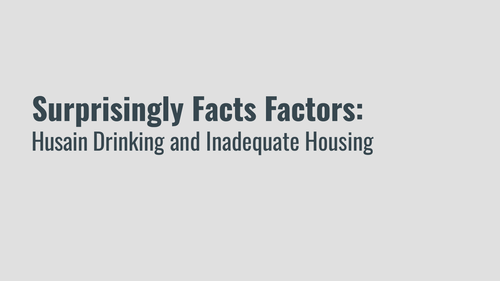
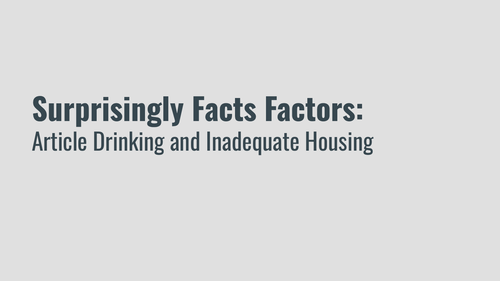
Husain: Husain -> Article (60, 143)
